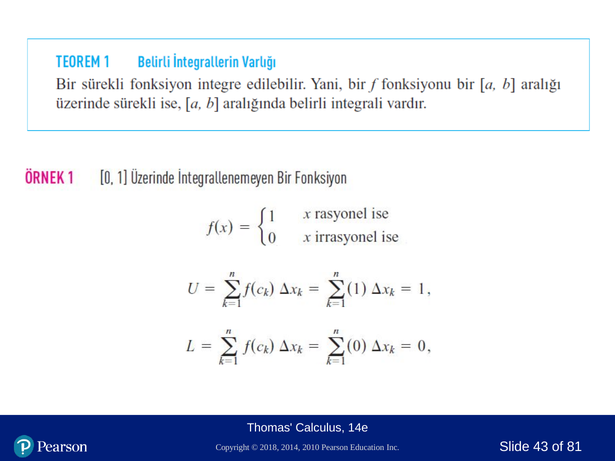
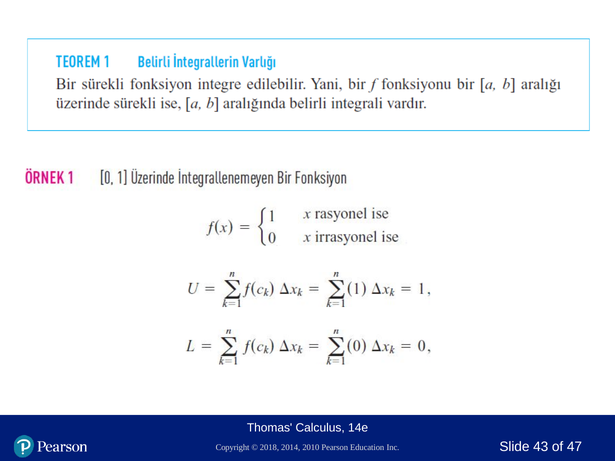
81: 81 -> 47 (574, 447)
